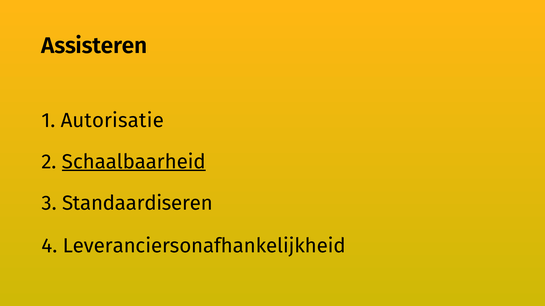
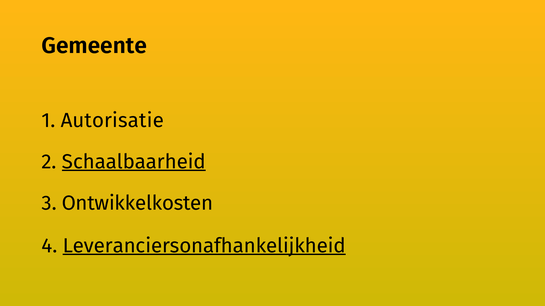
Assisteren: Assisteren -> Gemeente (94, 46)
Standaardiseren: Standaardiseren -> Ontwikkelkosten (137, 203)
Leveranciersonafhankelijkheid underline: none -> present (204, 246)
